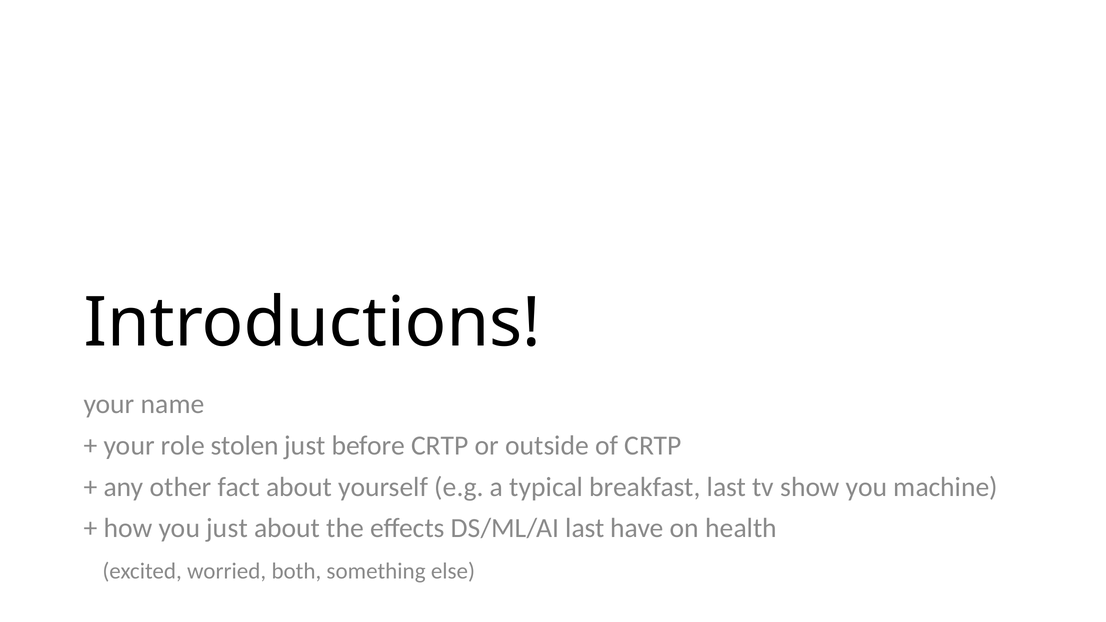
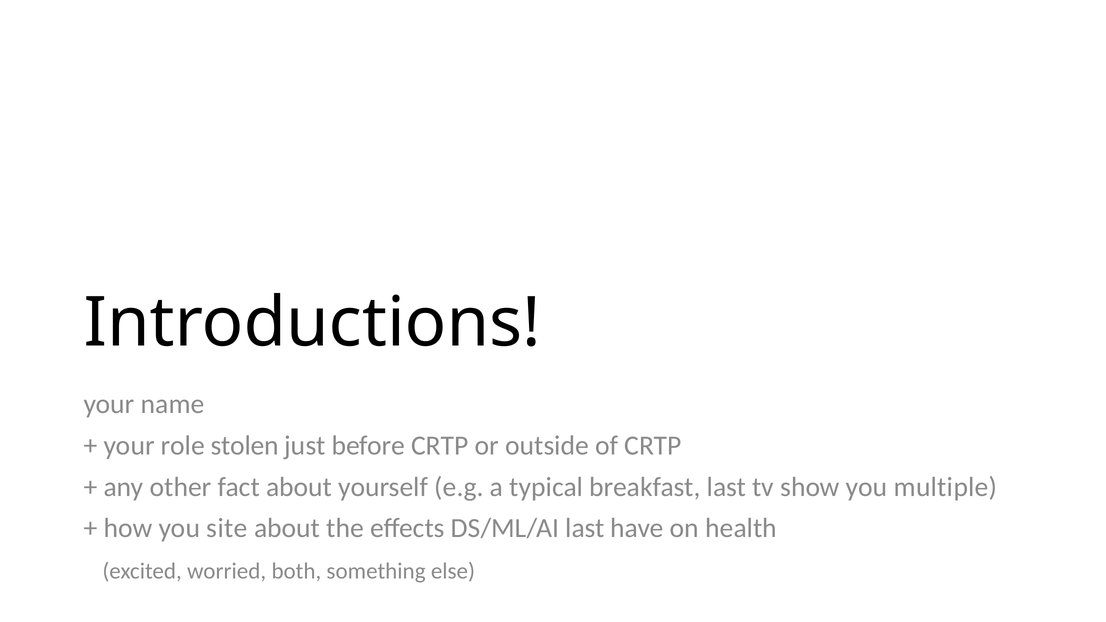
machine: machine -> multiple (946, 487)
you just: just -> site (227, 528)
